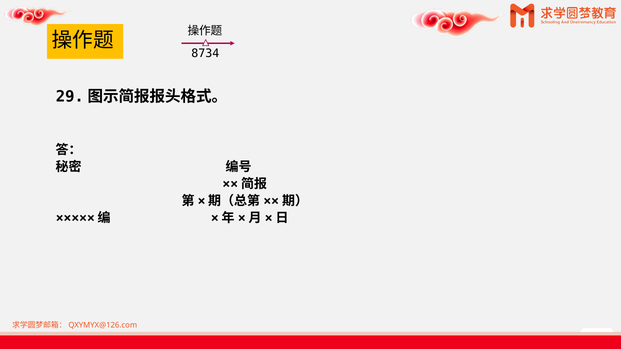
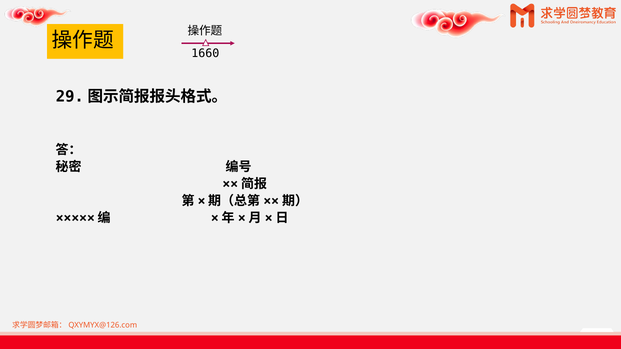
8734: 8734 -> 1660 (205, 54)
